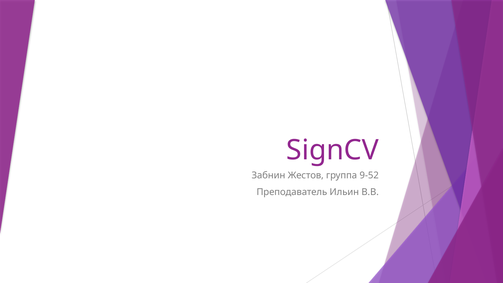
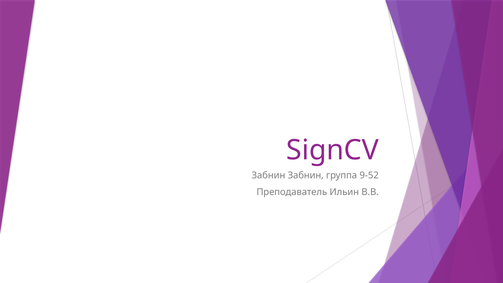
Забнин Жестов: Жестов -> Забнин (306, 175)
